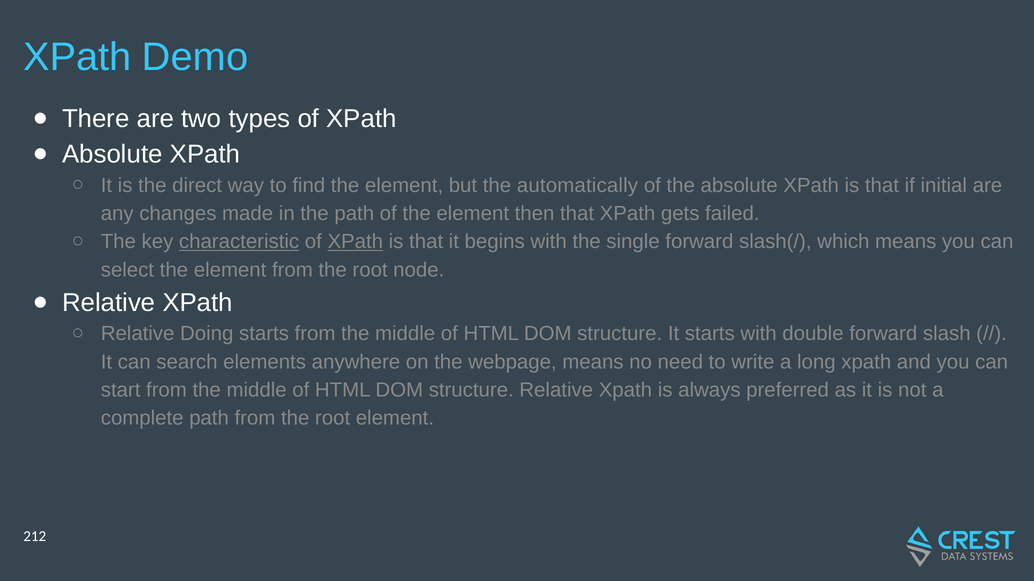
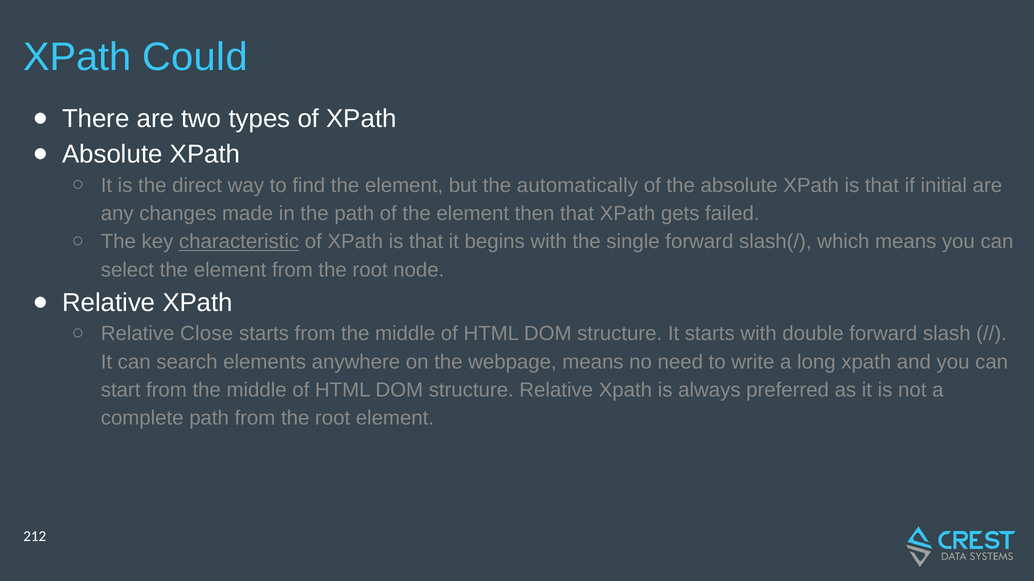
Demo: Demo -> Could (195, 57)
XPath underline: present -> none (355, 242)
Doing: Doing -> Close (207, 334)
